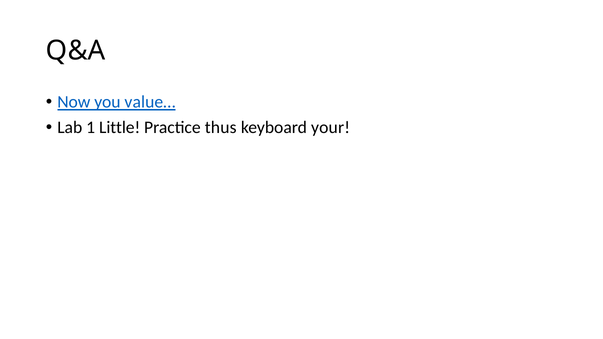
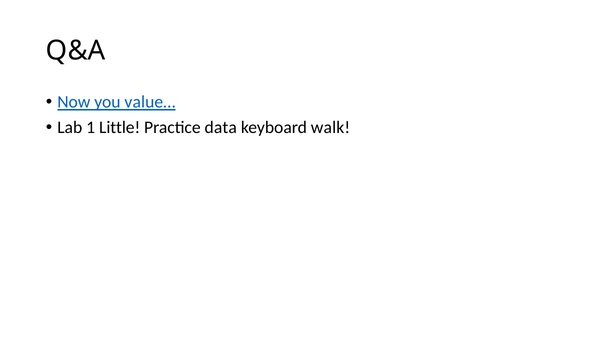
thus: thus -> data (221, 128)
your: your -> walk (331, 128)
